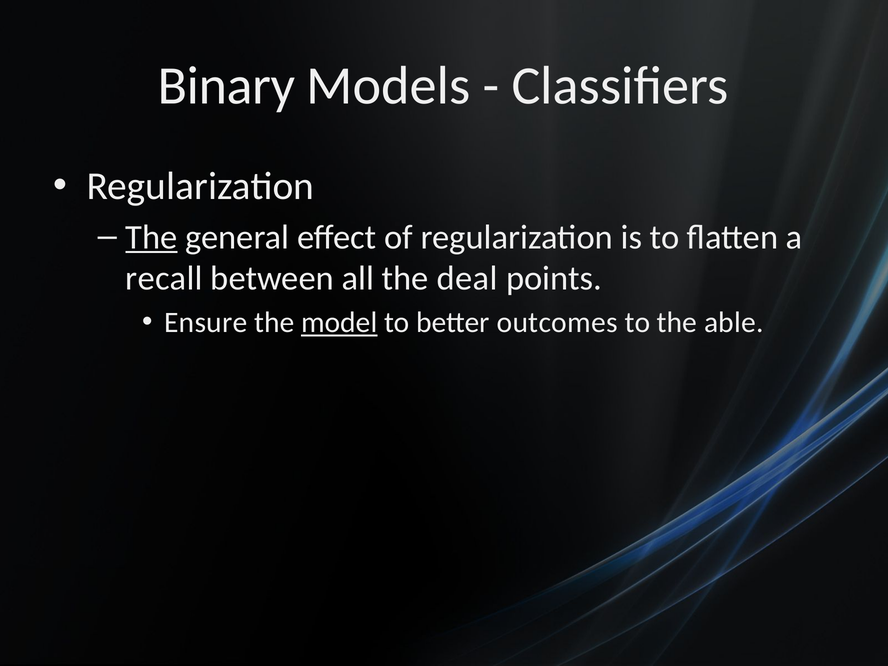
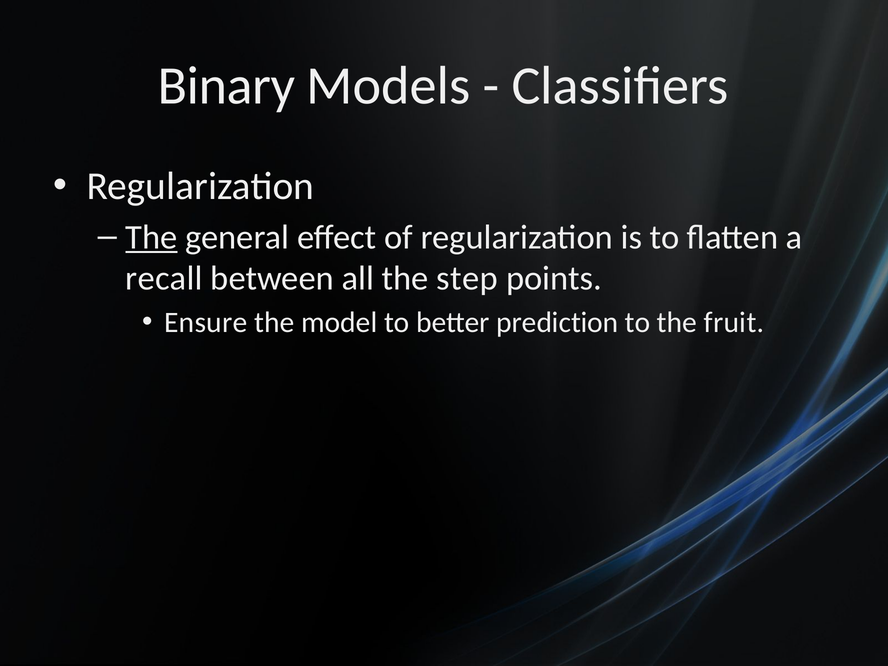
deal: deal -> step (467, 279)
model underline: present -> none (339, 323)
outcomes: outcomes -> prediction (557, 323)
able: able -> fruit (734, 323)
